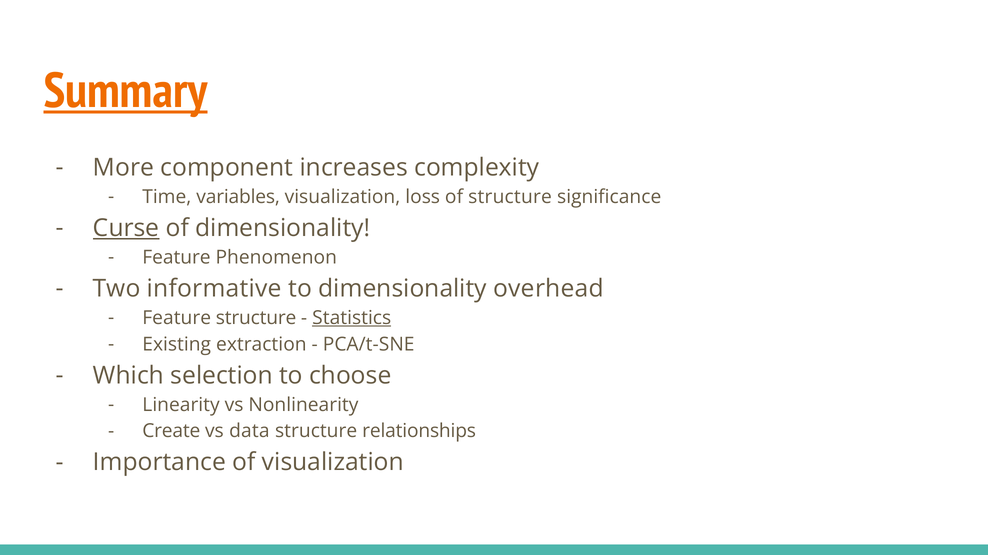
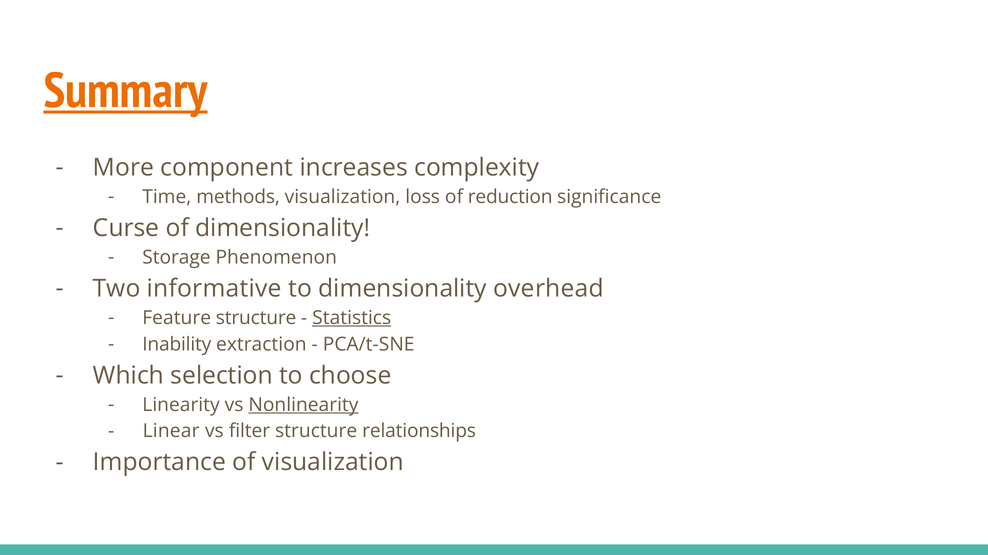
variables: variables -> methods (238, 197)
of structure: structure -> reduction (510, 197)
Curse underline: present -> none (126, 228)
Feature: Feature -> Storage (176, 258)
Existing: Existing -> Inability (177, 345)
Nonlinearity underline: none -> present (303, 405)
Create: Create -> Linear (171, 432)
data: data -> filter (250, 432)
